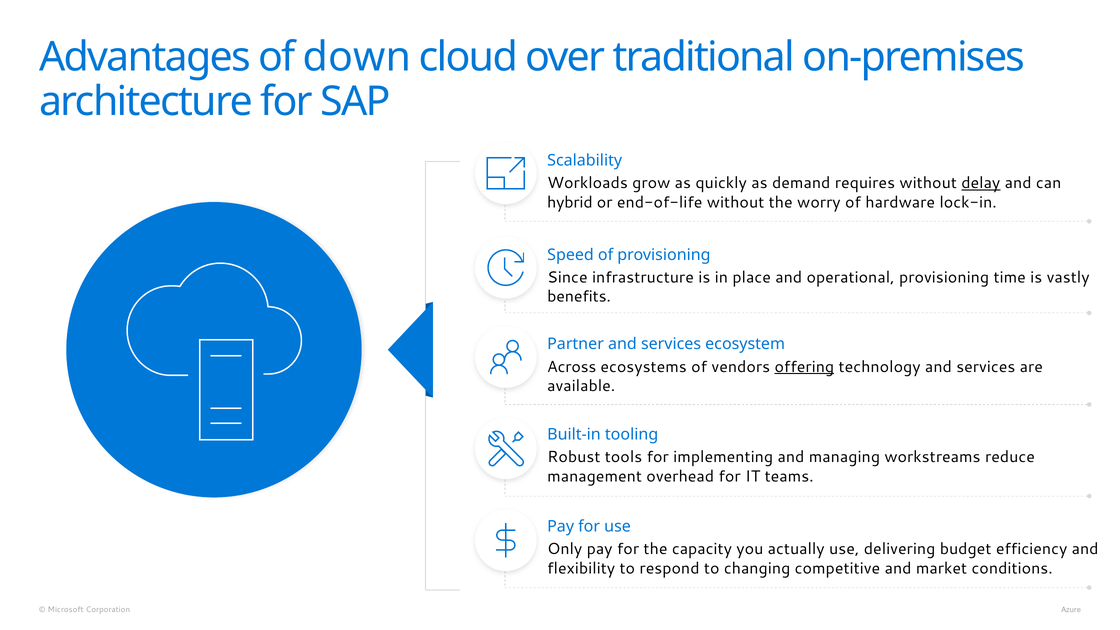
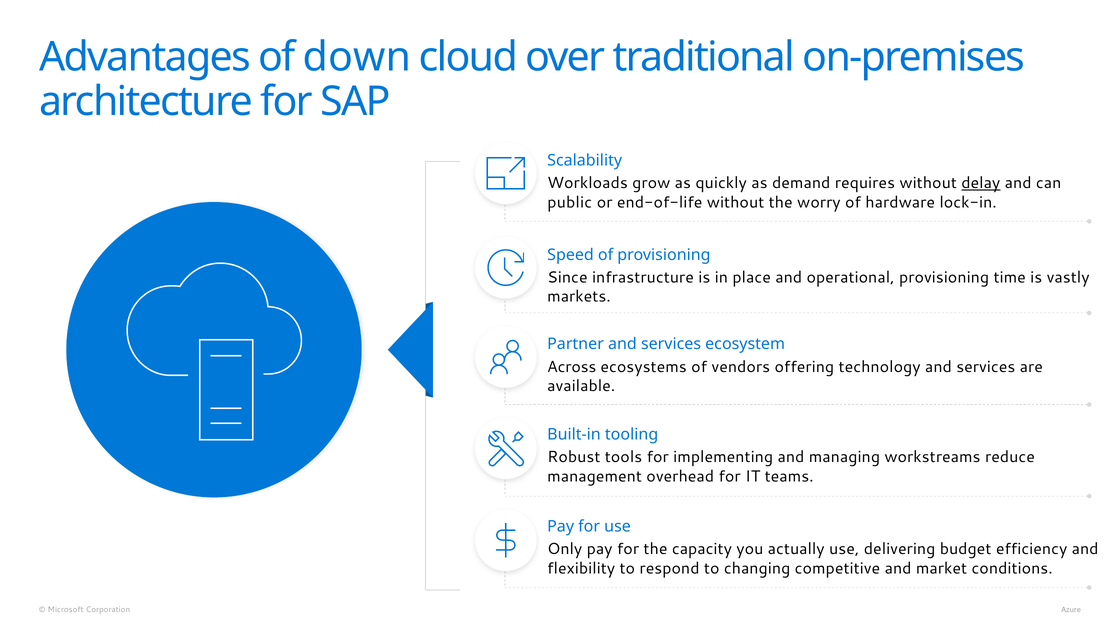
hybrid: hybrid -> public (570, 202)
benefits: benefits -> markets (579, 297)
offering underline: present -> none (804, 367)
